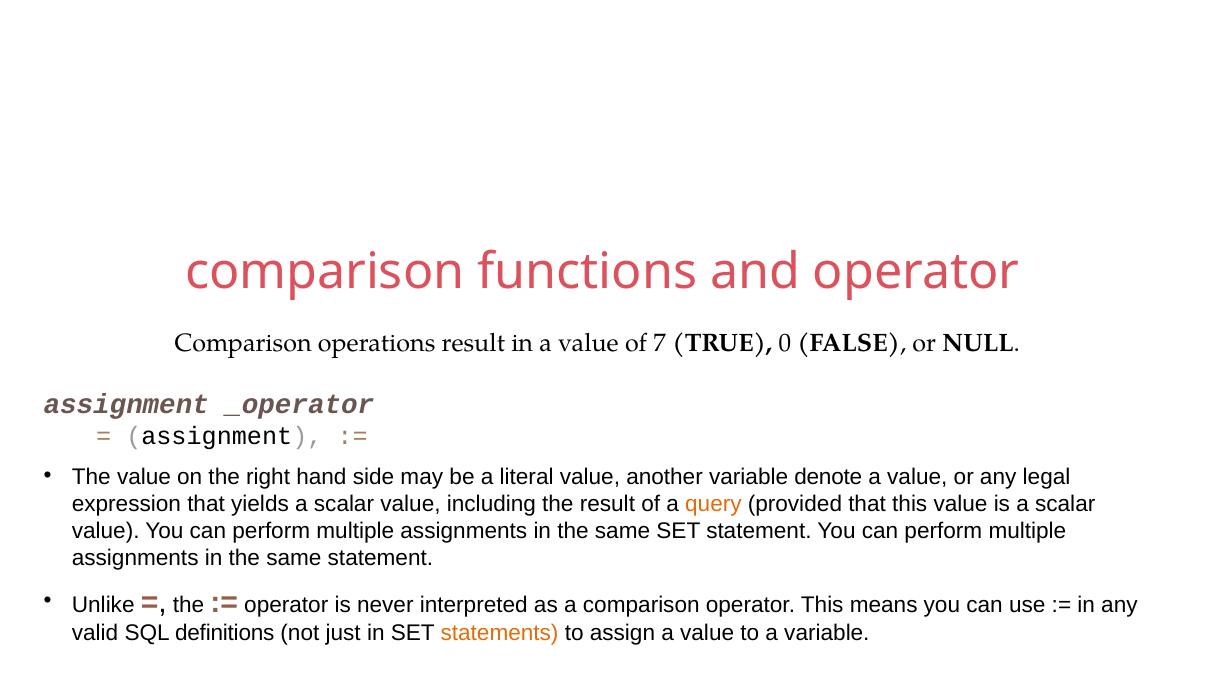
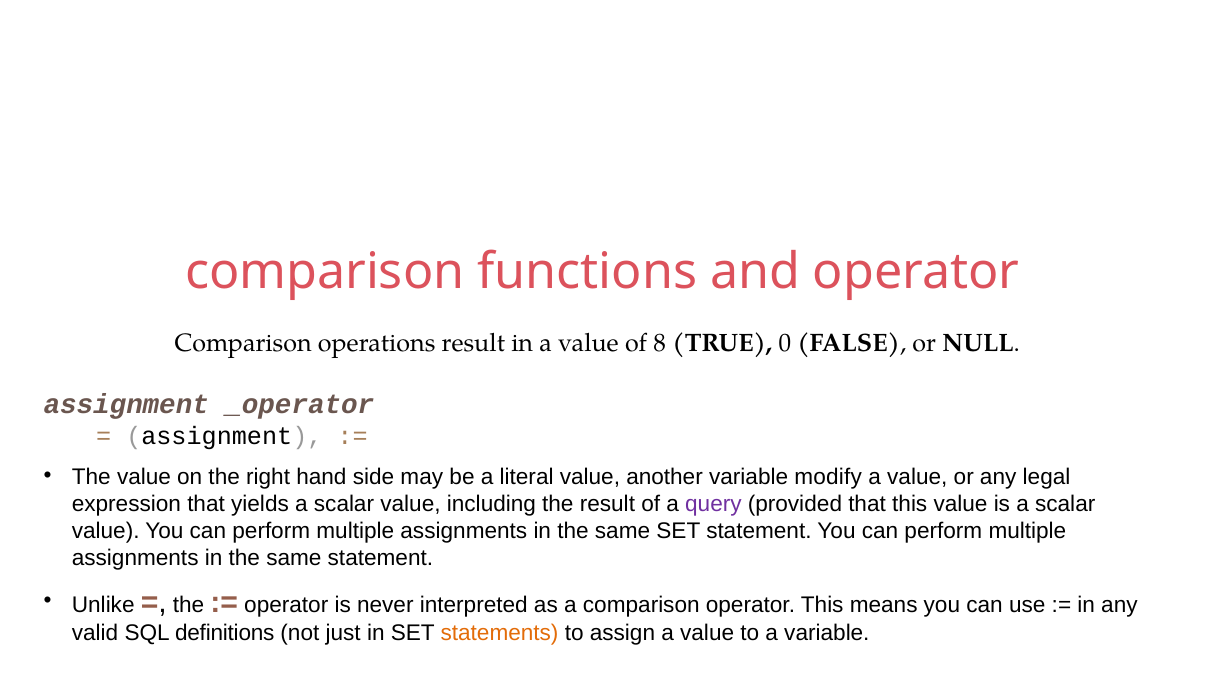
7: 7 -> 8 (660, 343)
denote: denote -> modify (828, 476)
query colour: orange -> purple (713, 504)
